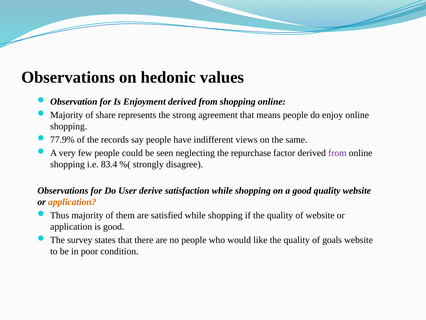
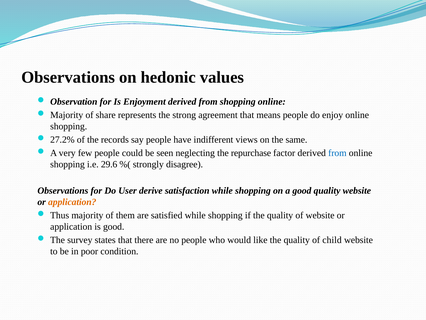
77.9%: 77.9% -> 27.2% (62, 139)
from colour: purple -> blue (337, 153)
83.4: 83.4 -> 29.6 (109, 164)
goals: goals -> child (332, 240)
